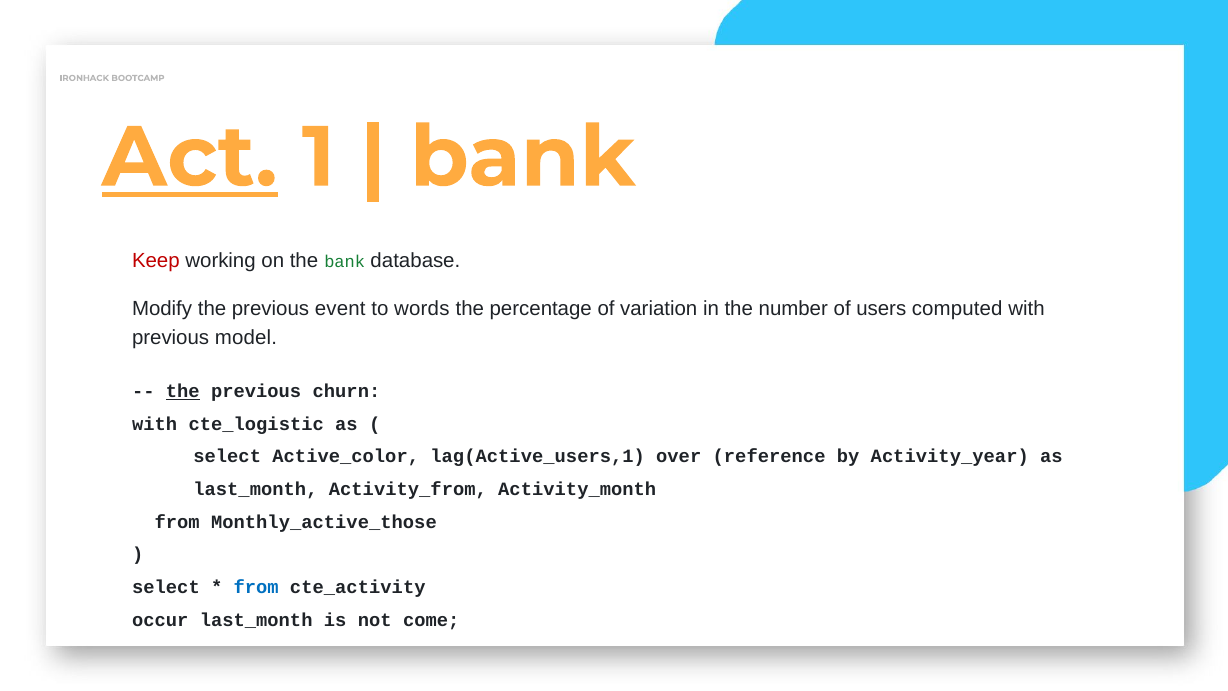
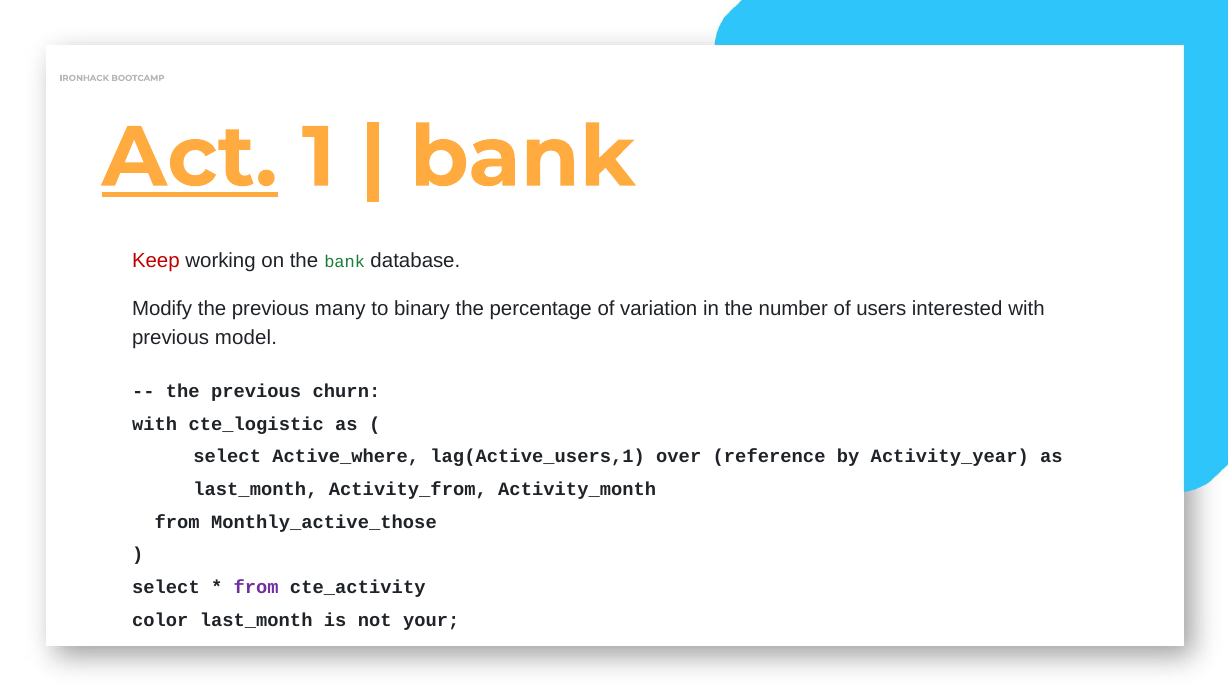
event: event -> many (340, 309)
words: words -> binary (422, 309)
computed: computed -> interested (957, 309)
the underline: present -> none (183, 391)
Active_color: Active_color -> Active_where (346, 456)
from colour: blue -> purple (256, 587)
occur: occur -> color (160, 620)
come: come -> your (431, 620)
